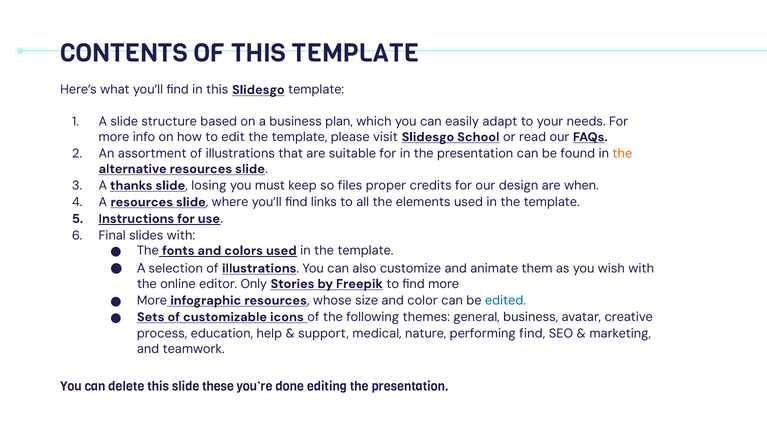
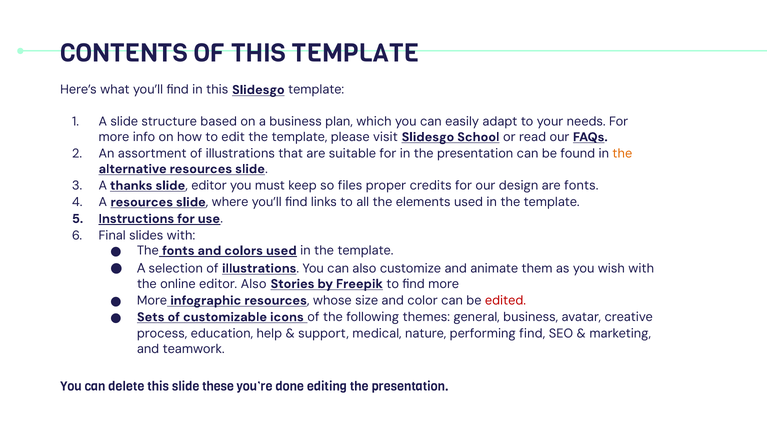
slide losing: losing -> editor (209, 186)
are when: when -> fonts (581, 186)
editor Only: Only -> Also (254, 284)
edited colour: blue -> red (505, 301)
